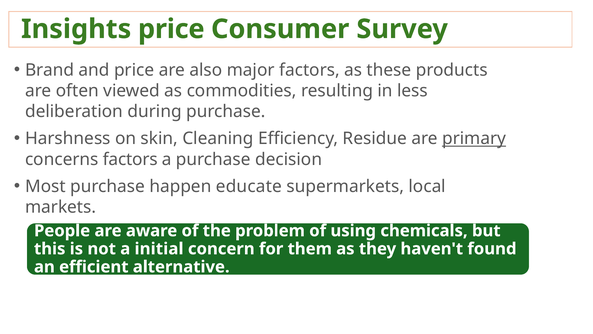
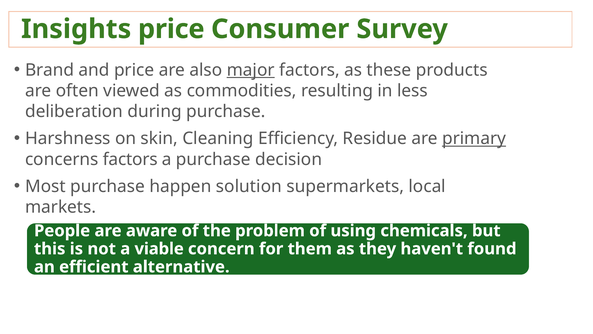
major underline: none -> present (251, 70)
educate: educate -> solution (249, 186)
initial: initial -> viable (159, 249)
